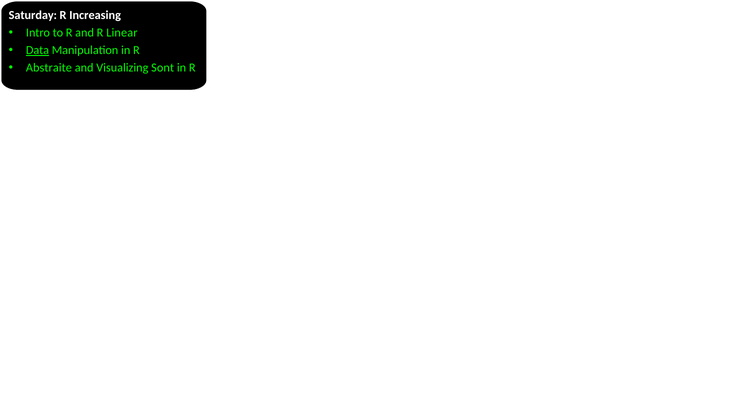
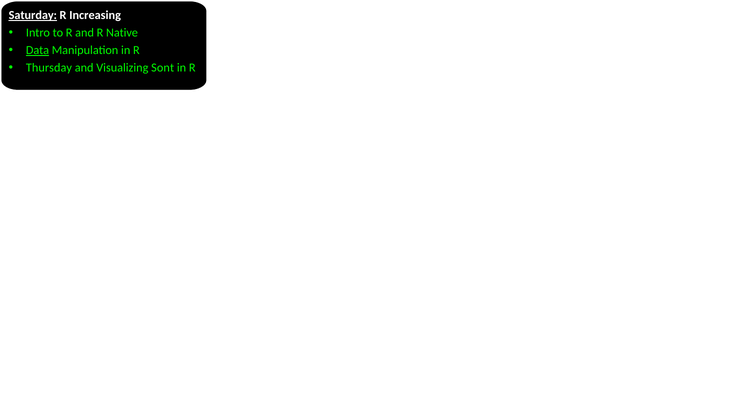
Saturday underline: none -> present (33, 15)
Linear: Linear -> Native (122, 33)
Abstraite: Abstraite -> Thursday (49, 68)
